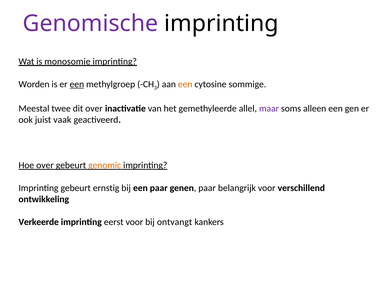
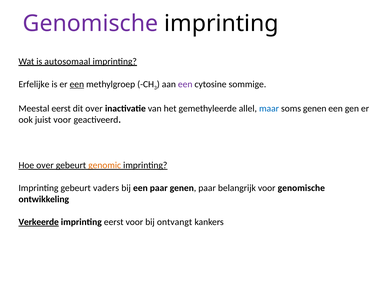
monosomie: monosomie -> autosomaal (67, 61)
Worden: Worden -> Erfelijke (34, 84)
een colour: orange -> purple (185, 84)
Meestal twee: twee -> eerst (61, 109)
maar colour: purple -> blue (269, 109)
soms alleen: alleen -> genen (315, 109)
juist vaak: vaak -> voor (62, 120)
ernstig: ernstig -> vaders (106, 188)
voor verschillend: verschillend -> genomische (301, 188)
Verkeerde underline: none -> present (39, 222)
